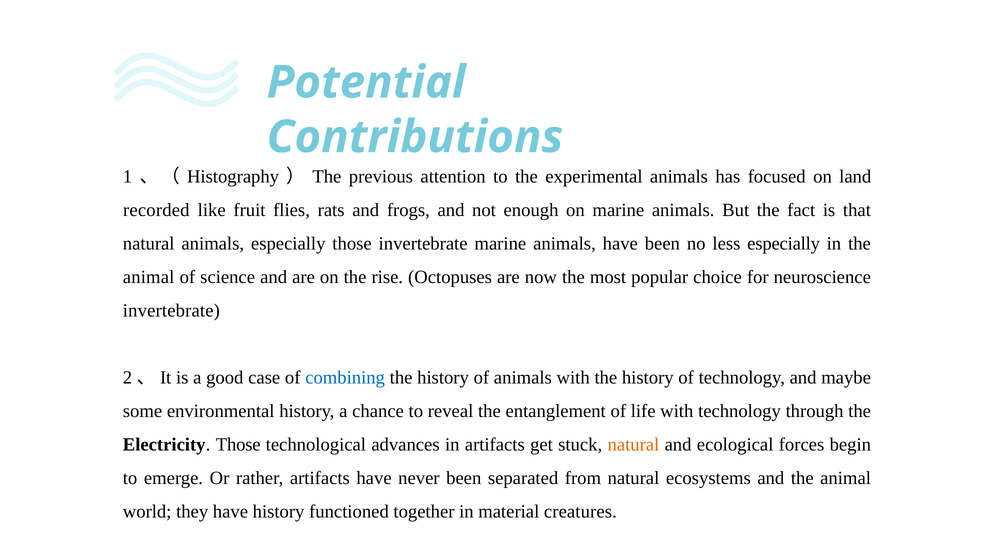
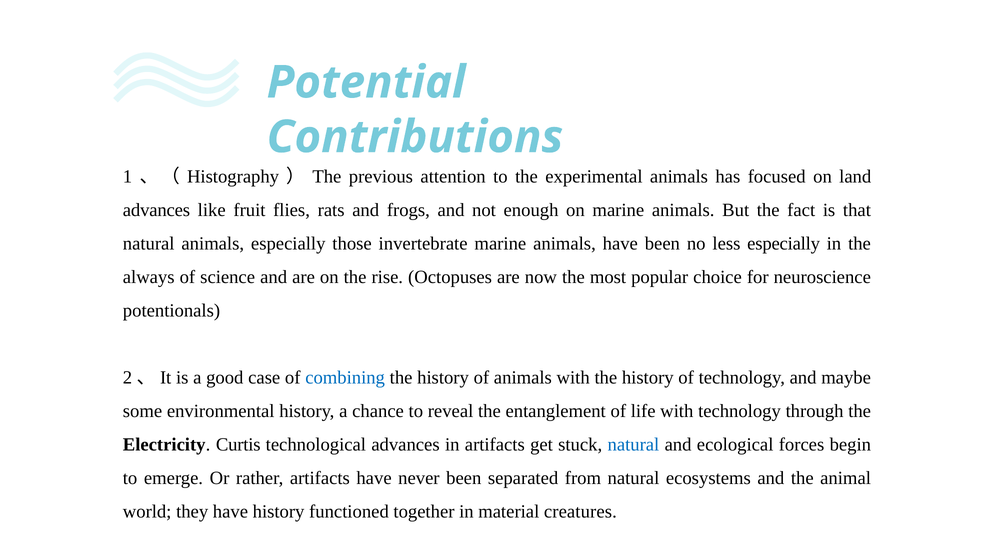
recorded: recorded -> advances (156, 210)
animal: animal -> always (149, 277)
invertebrate: invertebrate -> potentionals (171, 311)
Electricity Those: Those -> Curtis (238, 445)
natural colour: orange -> blue (633, 445)
